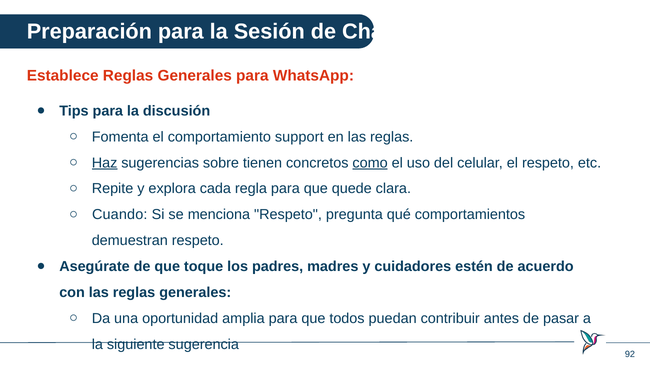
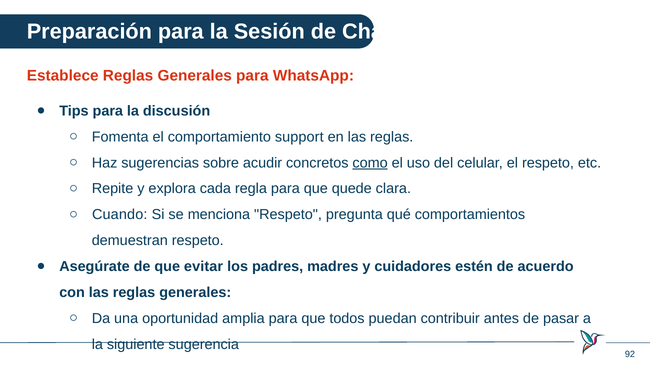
Haz underline: present -> none (105, 163)
tienen: tienen -> acudir (263, 163)
toque: toque -> evitar (204, 267)
